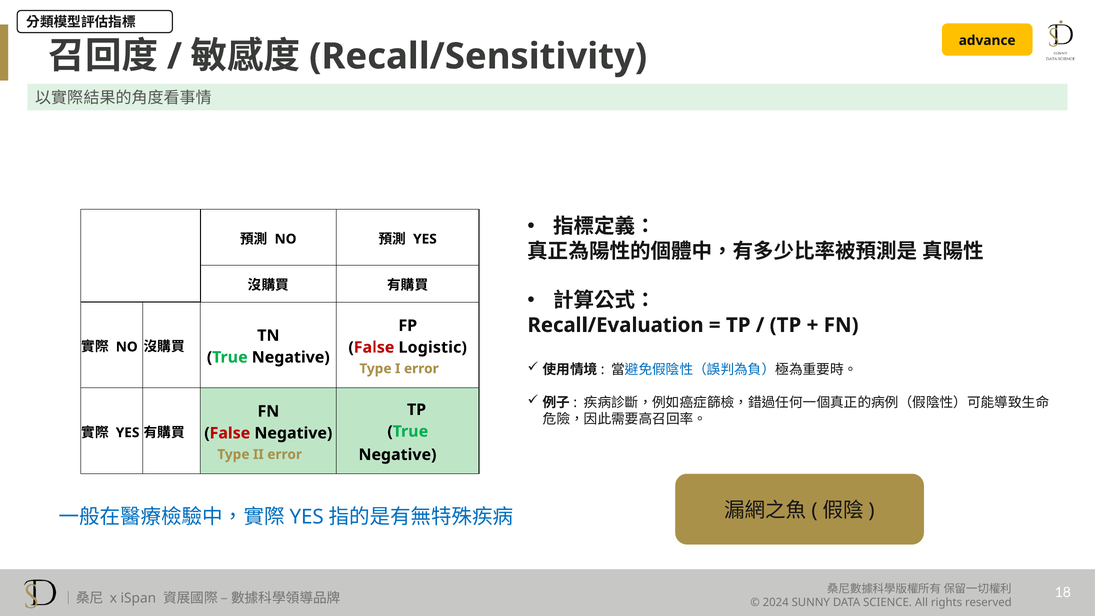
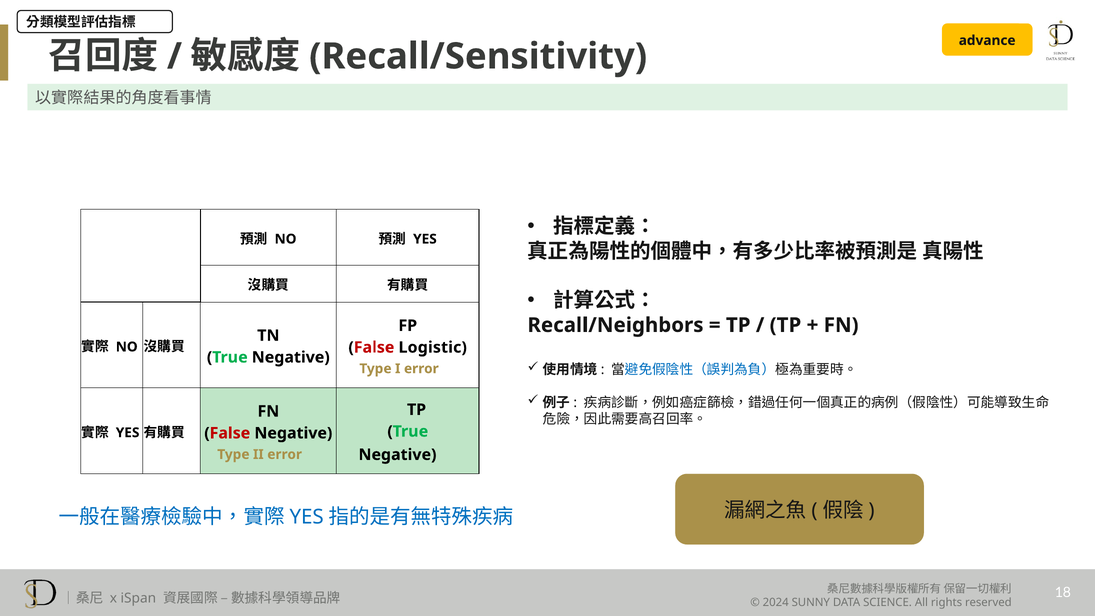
Recall/Evaluation: Recall/Evaluation -> Recall/Neighbors (615, 325)
